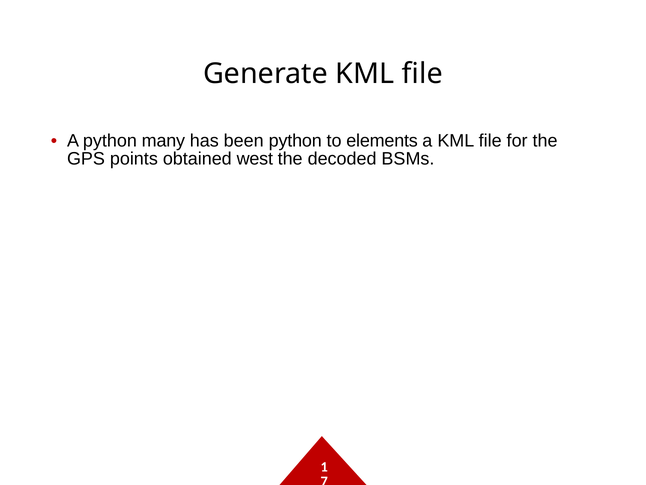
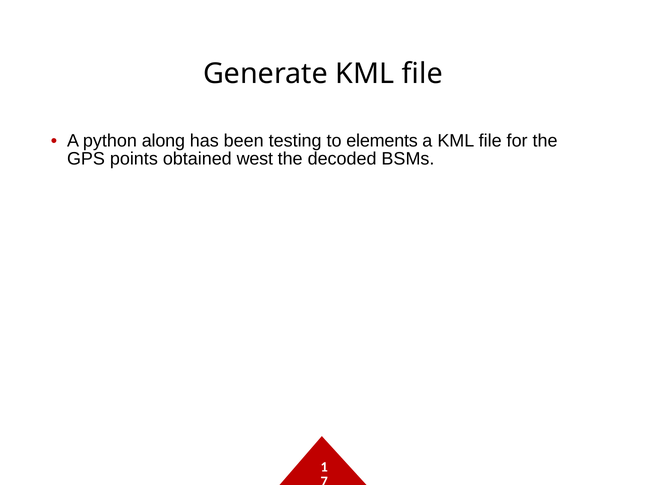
many: many -> along (163, 141)
been python: python -> testing (295, 141)
